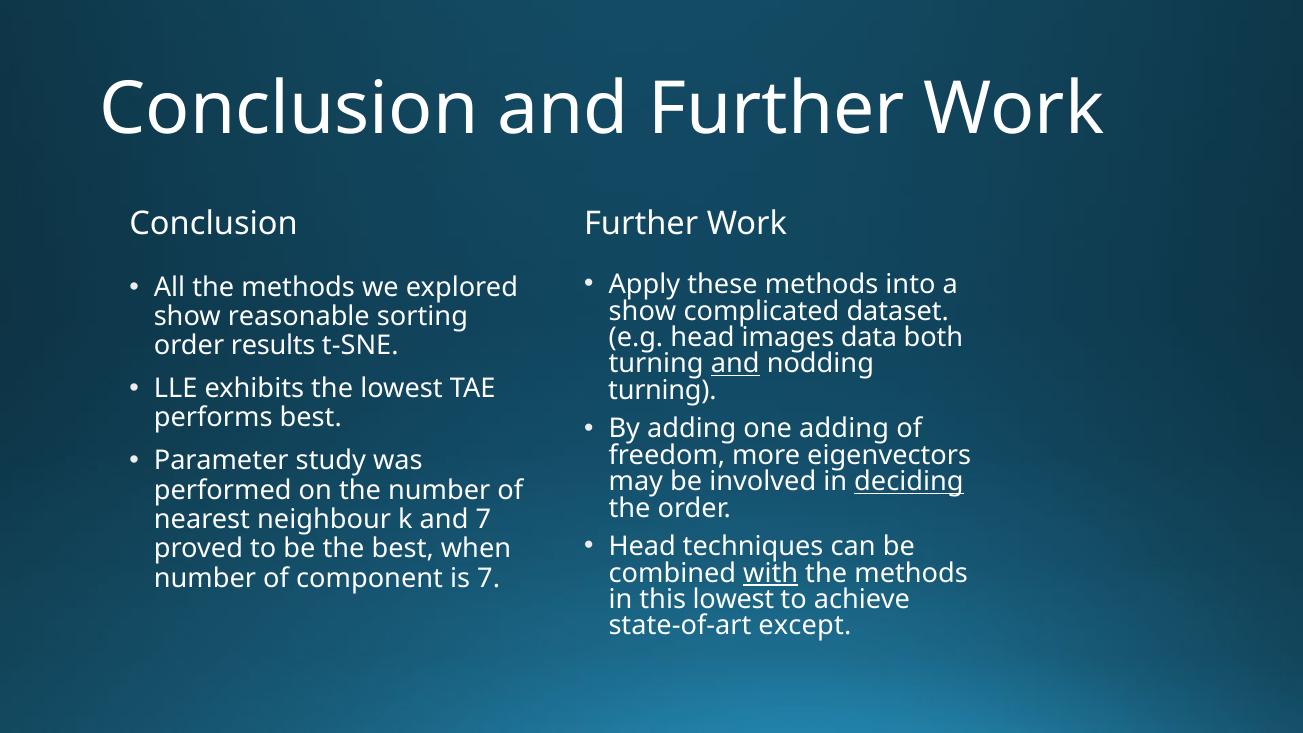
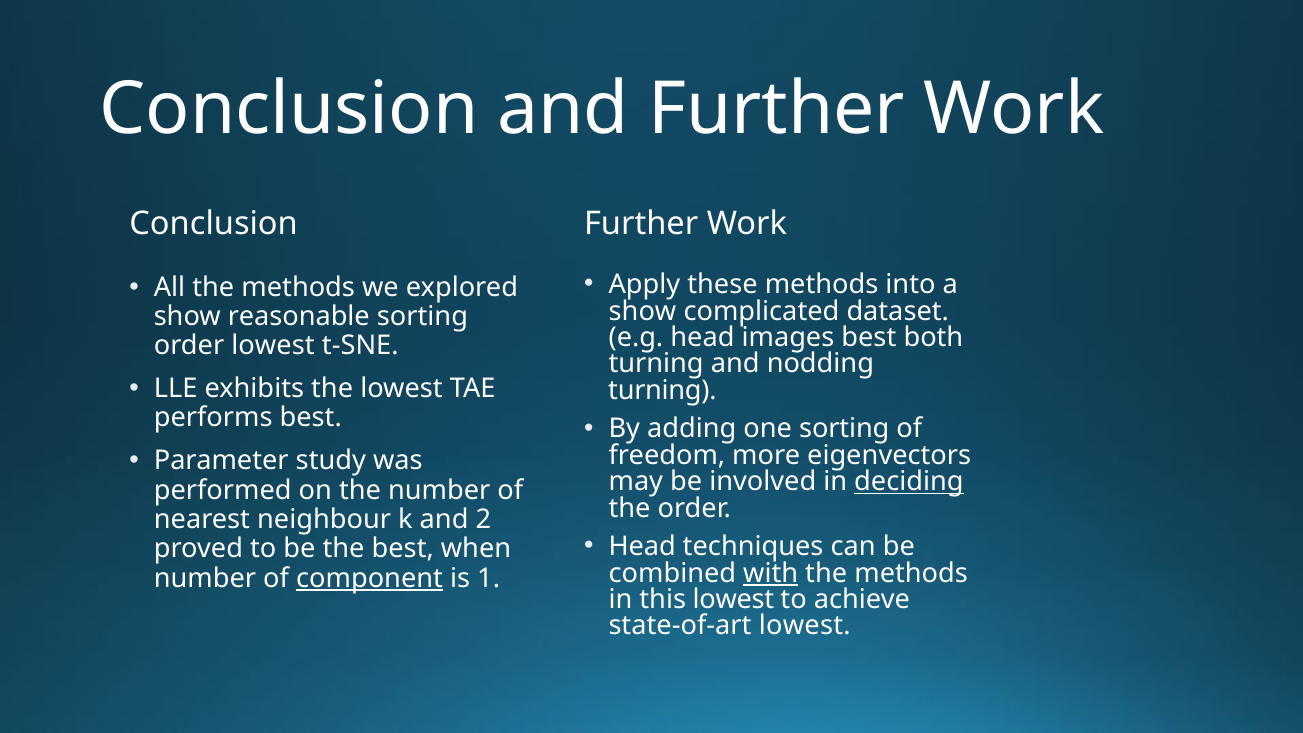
images data: data -> best (869, 338)
order results: results -> lowest (273, 346)
and underline: present -> none (735, 364)
one adding: adding -> sorting (844, 429)
and 7: 7 -> 2 (483, 520)
component underline: none -> present (370, 578)
is 7: 7 -> 1 (489, 578)
state-of-art except: except -> lowest (805, 626)
